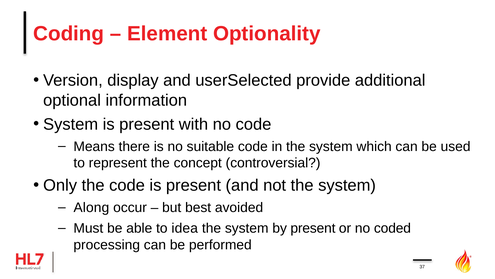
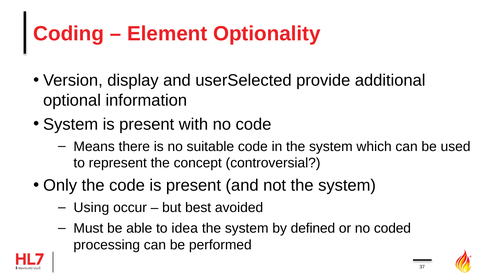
Along: Along -> Using (91, 207)
by present: present -> defined (313, 228)
